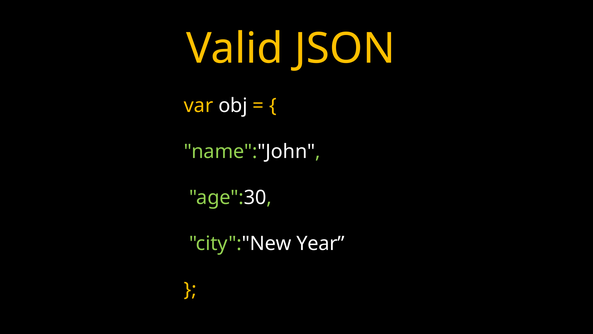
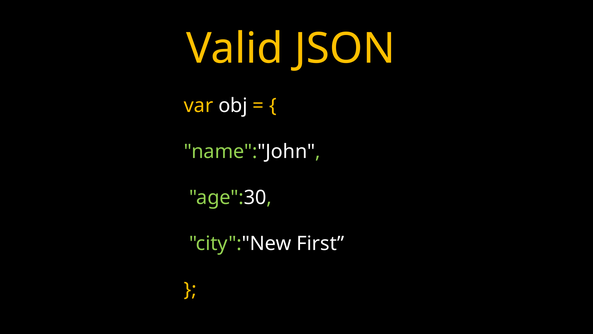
Year: Year -> First (320, 243)
